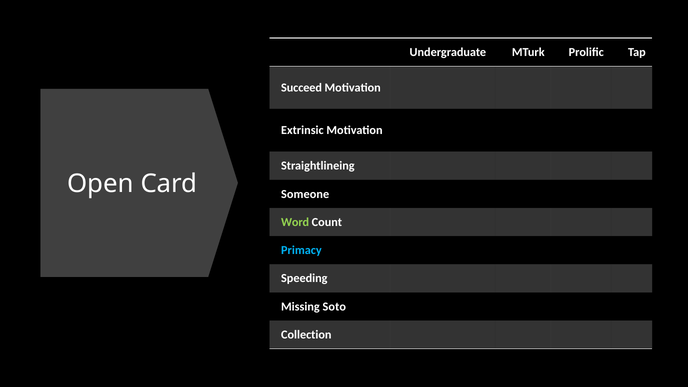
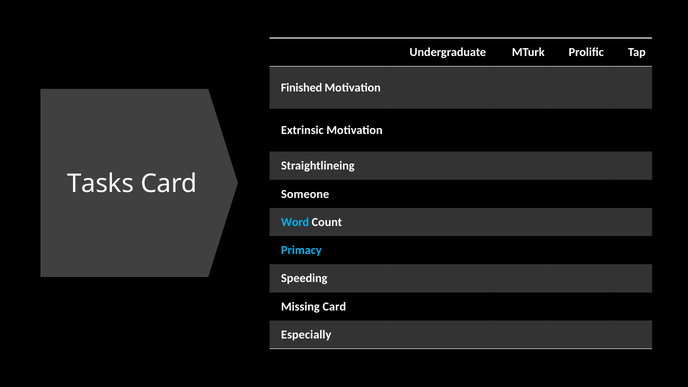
Succeed: Succeed -> Finished (302, 88)
Open: Open -> Tasks (101, 184)
Word colour: light green -> light blue (295, 222)
Missing Soto: Soto -> Card (334, 307)
Collection: Collection -> Especially (306, 335)
